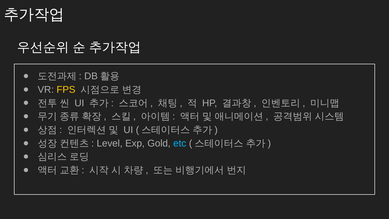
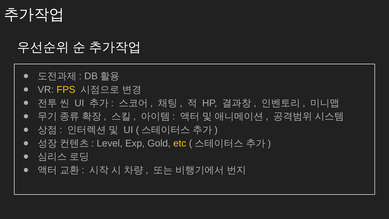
etc colour: light blue -> yellow (180, 143)
